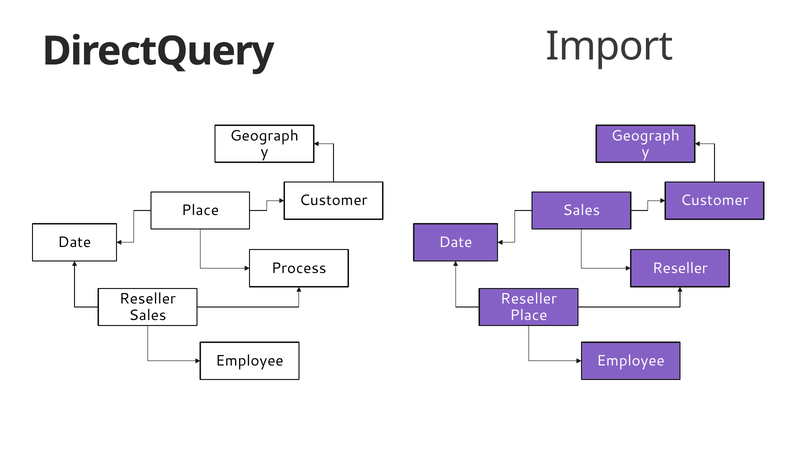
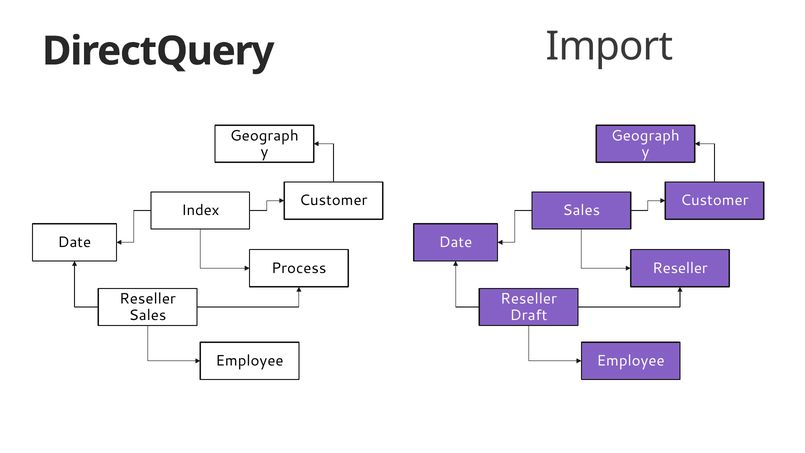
Place: Place -> Index (200, 210)
Place: Place -> Draft (529, 315)
